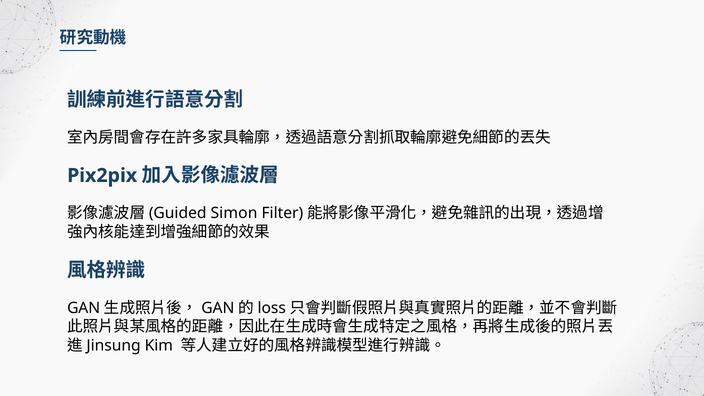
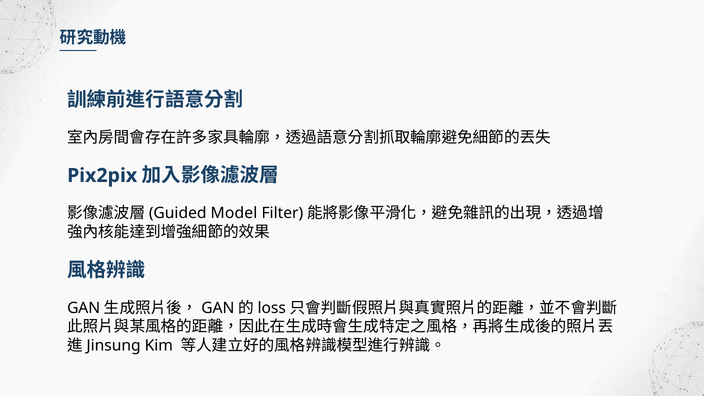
Simon: Simon -> Model (234, 213)
